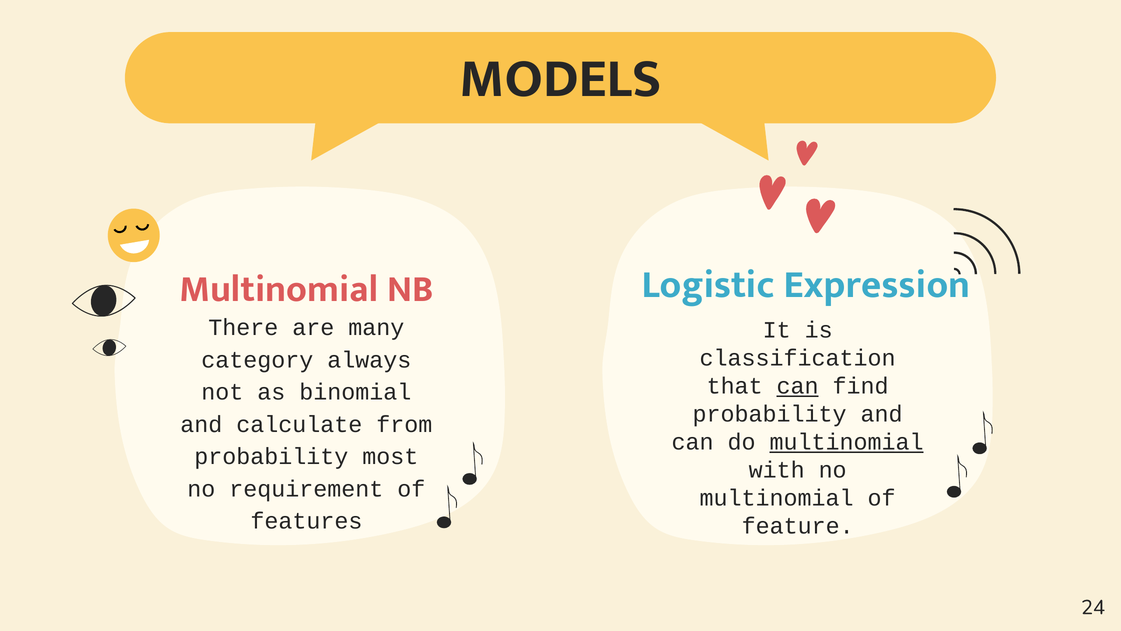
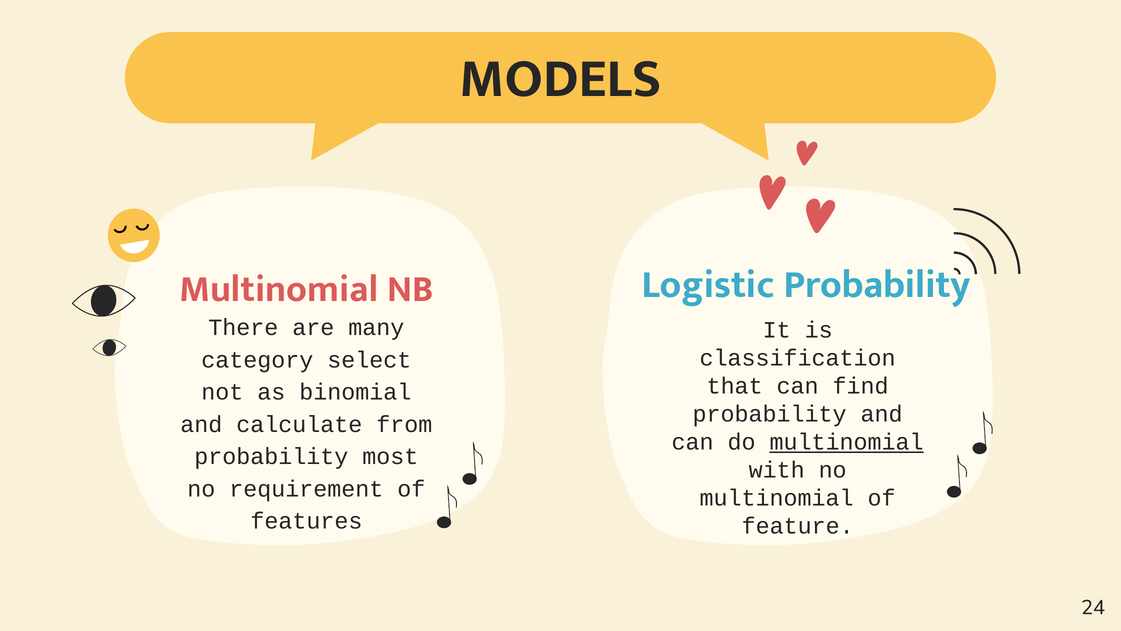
Logistic Expression: Expression -> Probability (877, 284)
always: always -> select (369, 360)
can underline: present -> none (798, 386)
